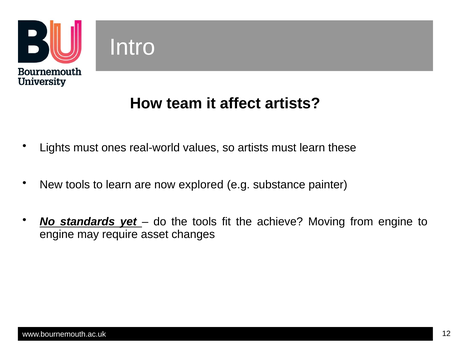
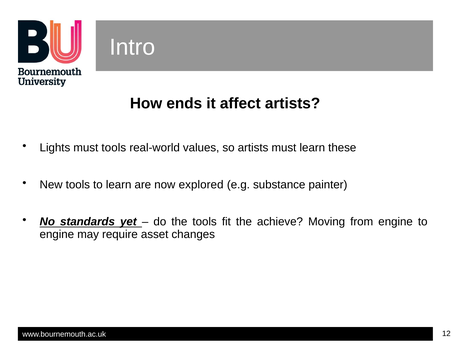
team: team -> ends (184, 103)
must ones: ones -> tools (114, 147)
